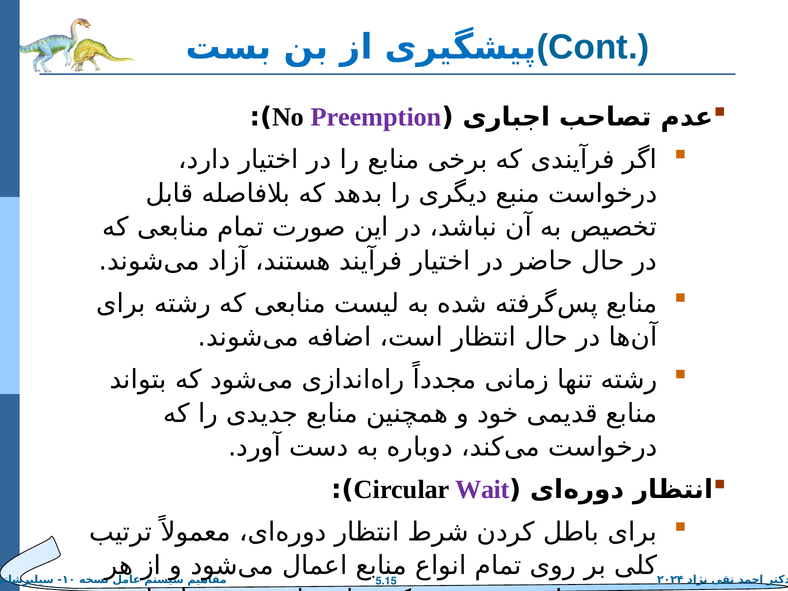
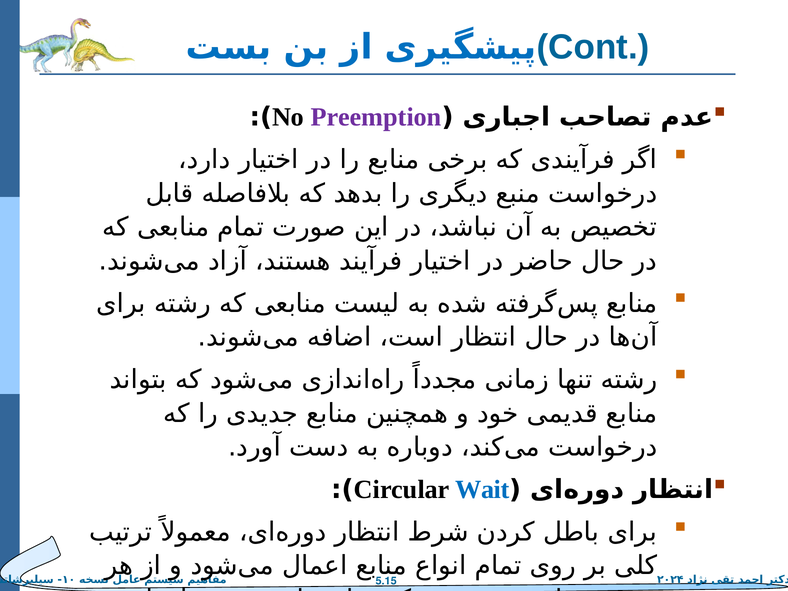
Wait colour: purple -> blue (482, 490)
